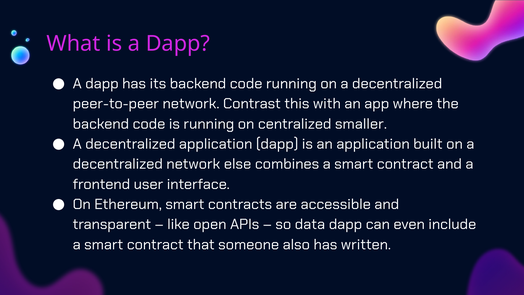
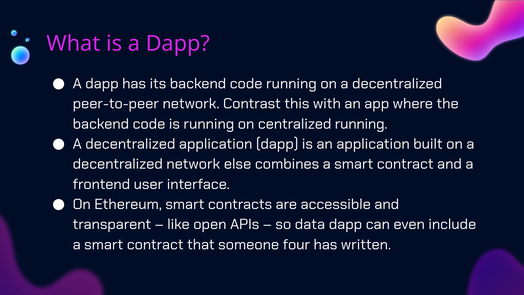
centralized smaller: smaller -> running (361, 124)
also: also -> four (296, 244)
